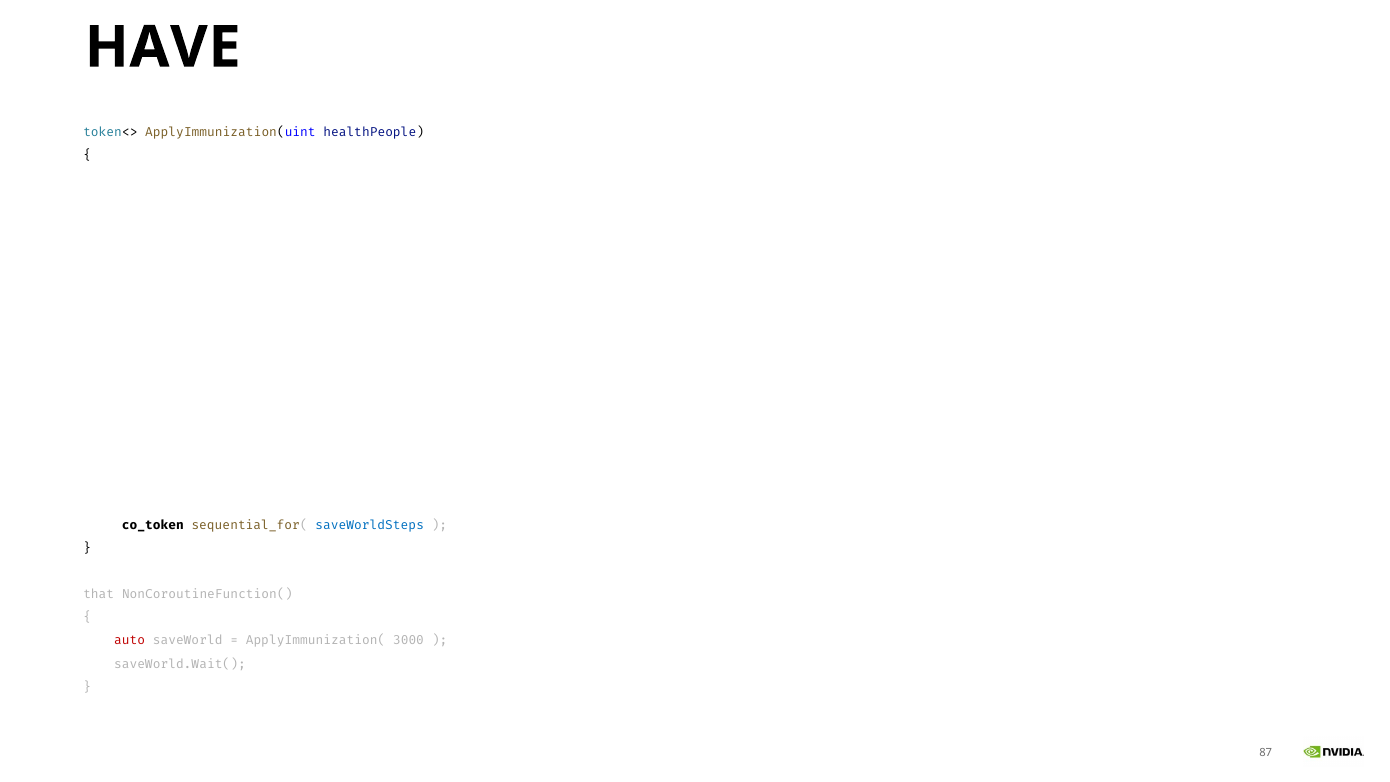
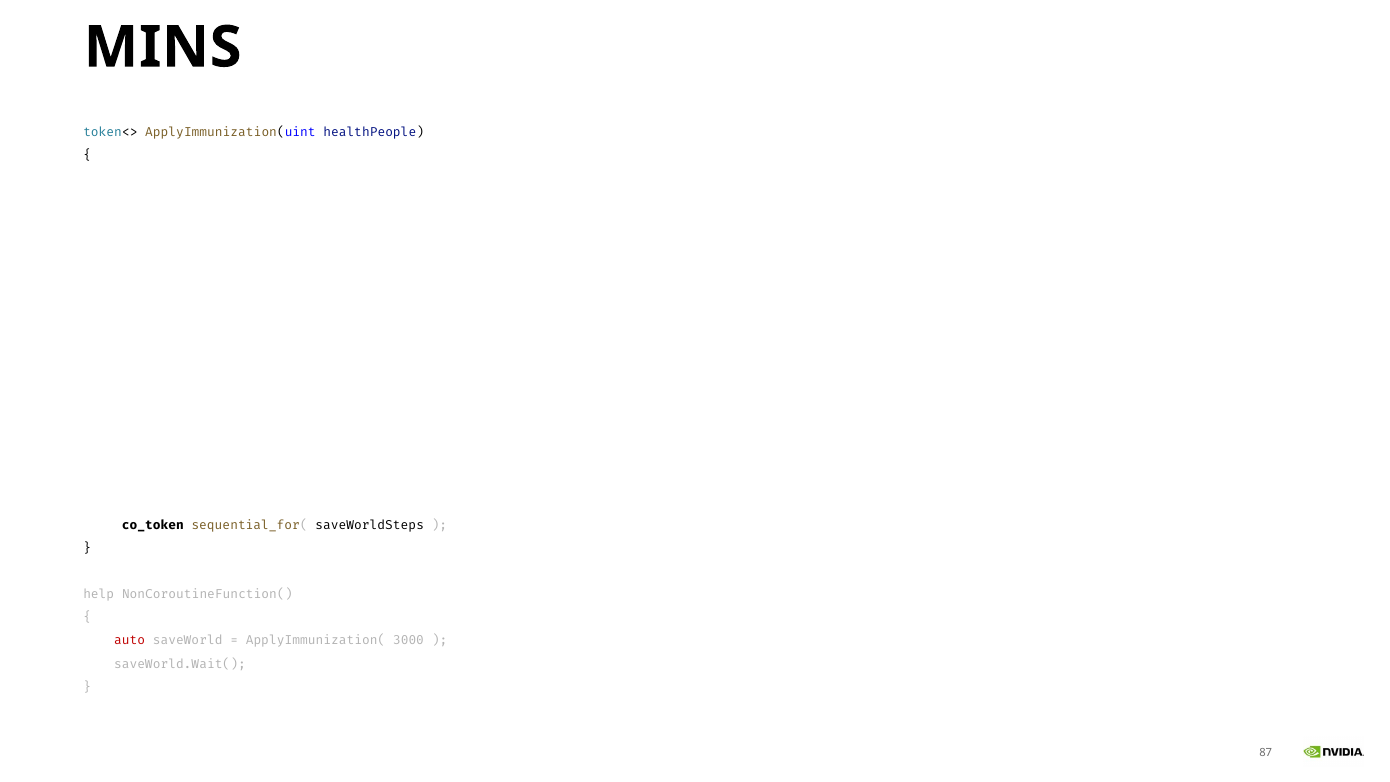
HAVE: HAVE -> MINS (163, 47)
saveWorldSteps colour: blue -> black (370, 525)
that: that -> help (99, 594)
